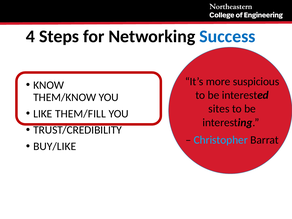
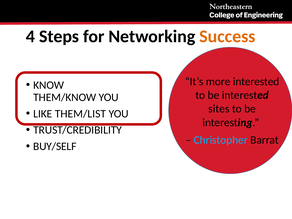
Success colour: blue -> orange (227, 36)
more suspicious: suspicious -> interested (256, 82)
THEM/FILL: THEM/FILL -> THEM/LIST (80, 114)
BUY/LIKE: BUY/LIKE -> BUY/SELF (55, 146)
